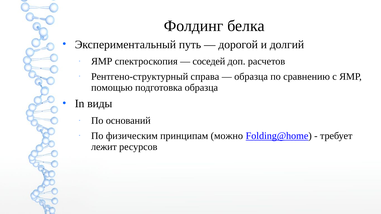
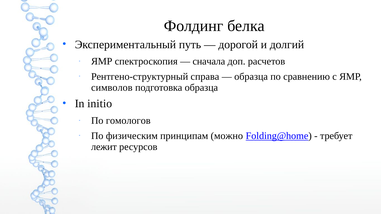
соседей: соседей -> сначала (209, 62)
помощью: помощью -> символов (112, 88)
виды: виды -> initio (100, 104)
оснований: оснований -> гомологов (128, 121)
